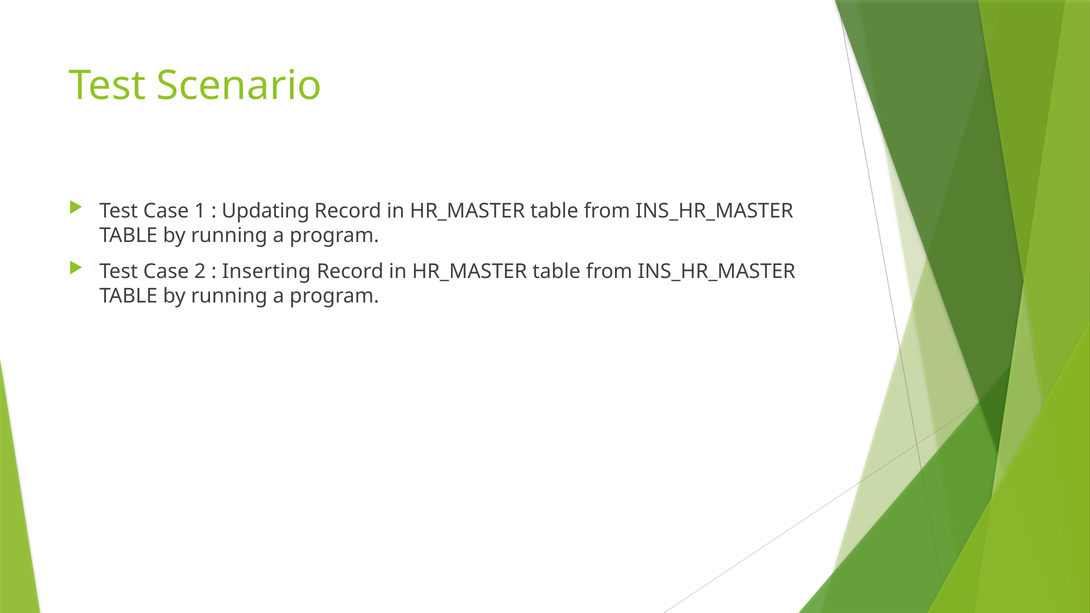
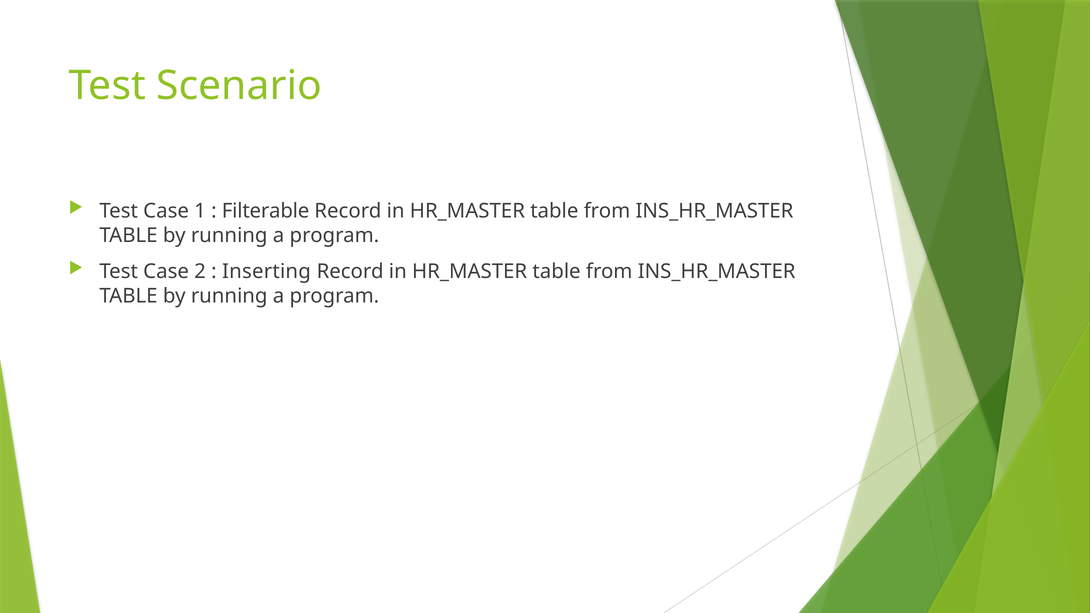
Updating: Updating -> Filterable (266, 211)
